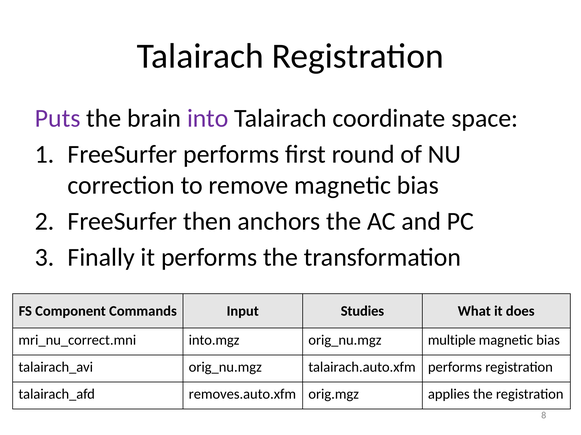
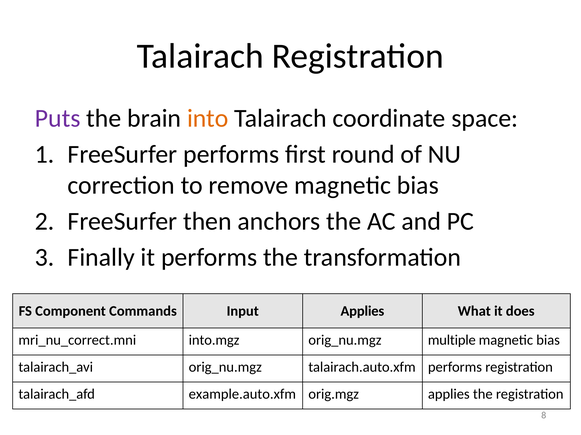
into colour: purple -> orange (208, 118)
Input Studies: Studies -> Applies (362, 312)
removes.auto.xfm: removes.auto.xfm -> example.auto.xfm (242, 395)
